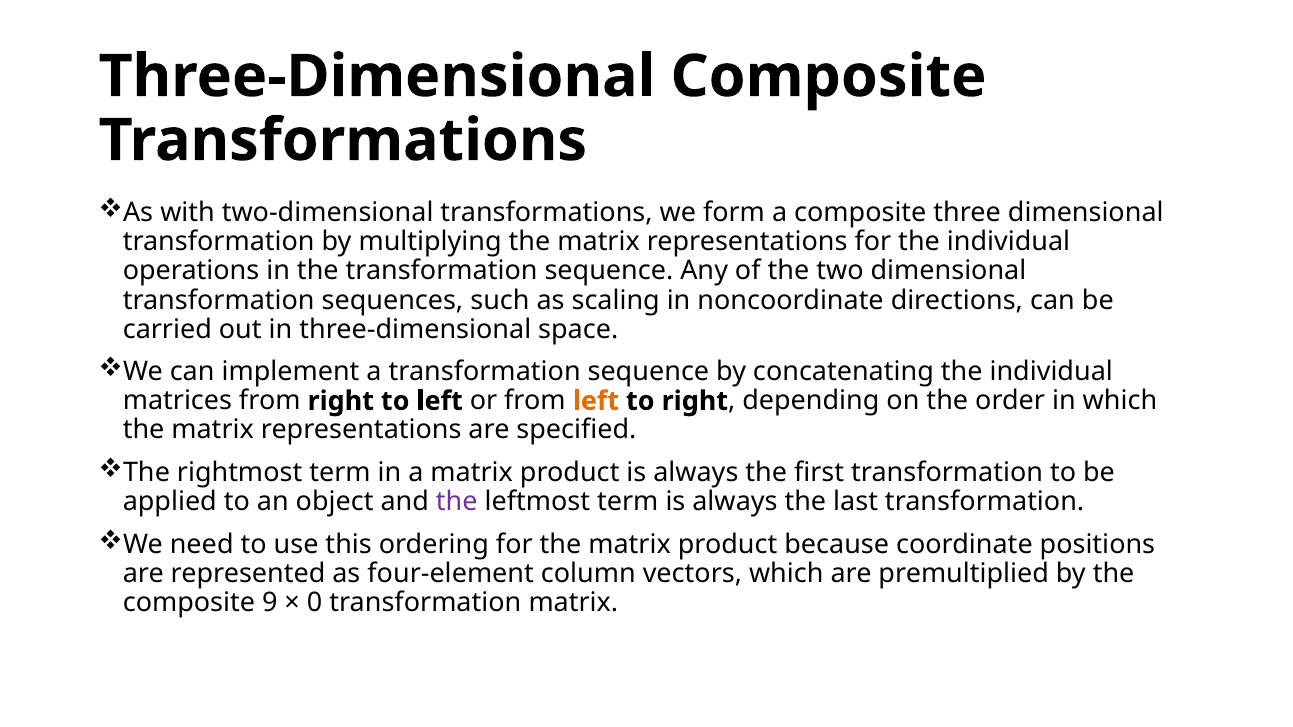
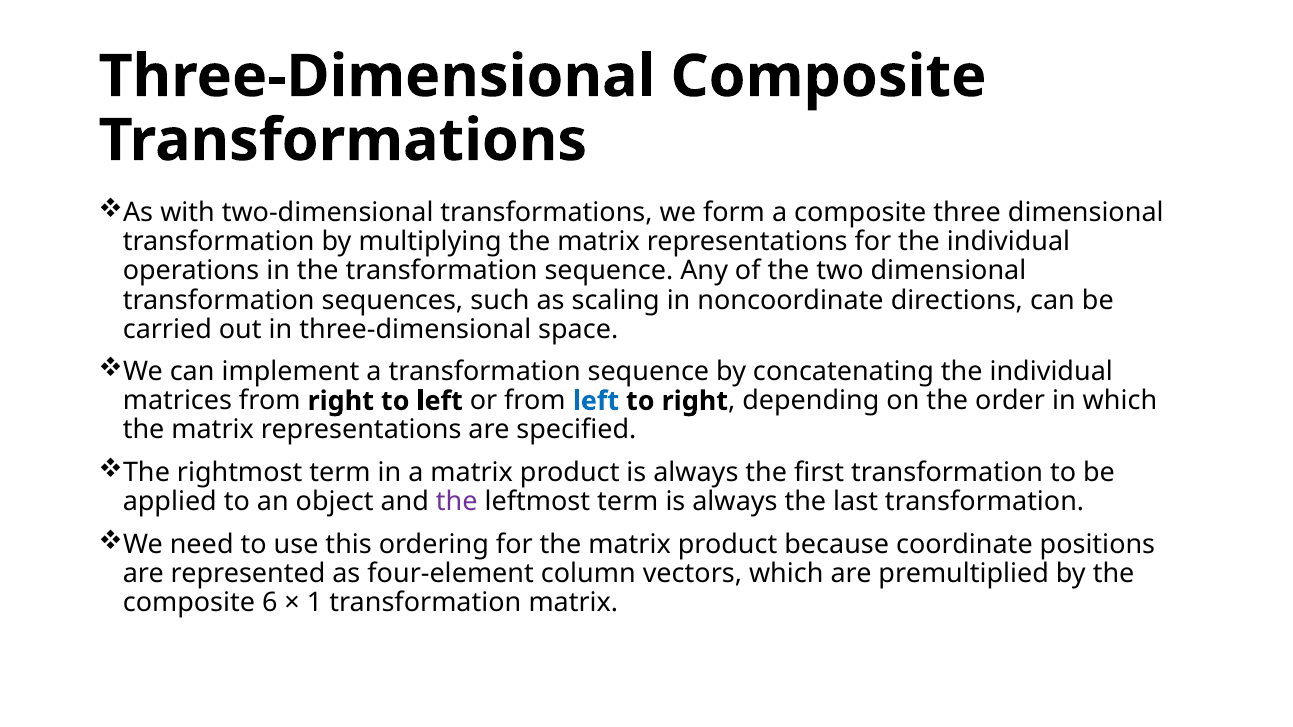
left colour: orange -> blue (596, 401)
9: 9 -> 6 (270, 603)
0: 0 -> 1 (315, 603)
